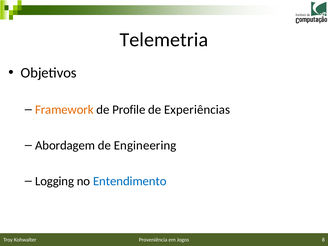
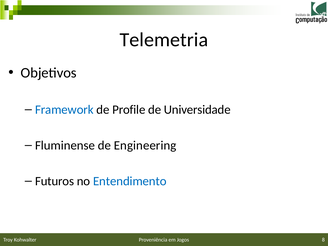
Framework colour: orange -> blue (64, 110)
Experiências: Experiências -> Universidade (197, 110)
Abordagem: Abordagem -> Fluminense (65, 145)
Logging: Logging -> Futuros (55, 181)
